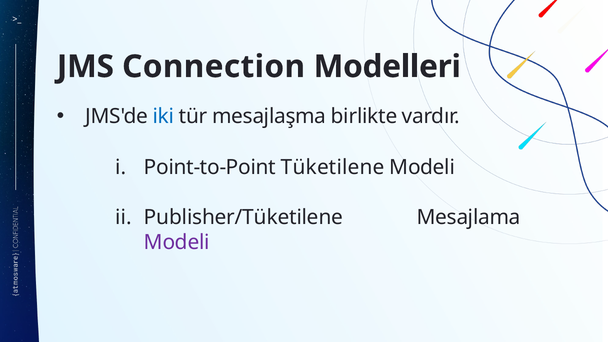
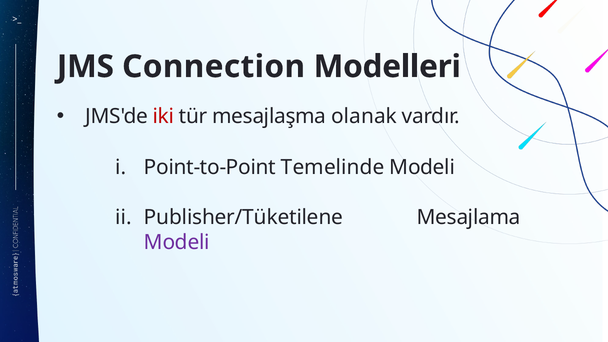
iki colour: blue -> red (164, 117)
birlikte: birlikte -> olanak (364, 117)
Tüketilene: Tüketilene -> Temelinde (333, 167)
